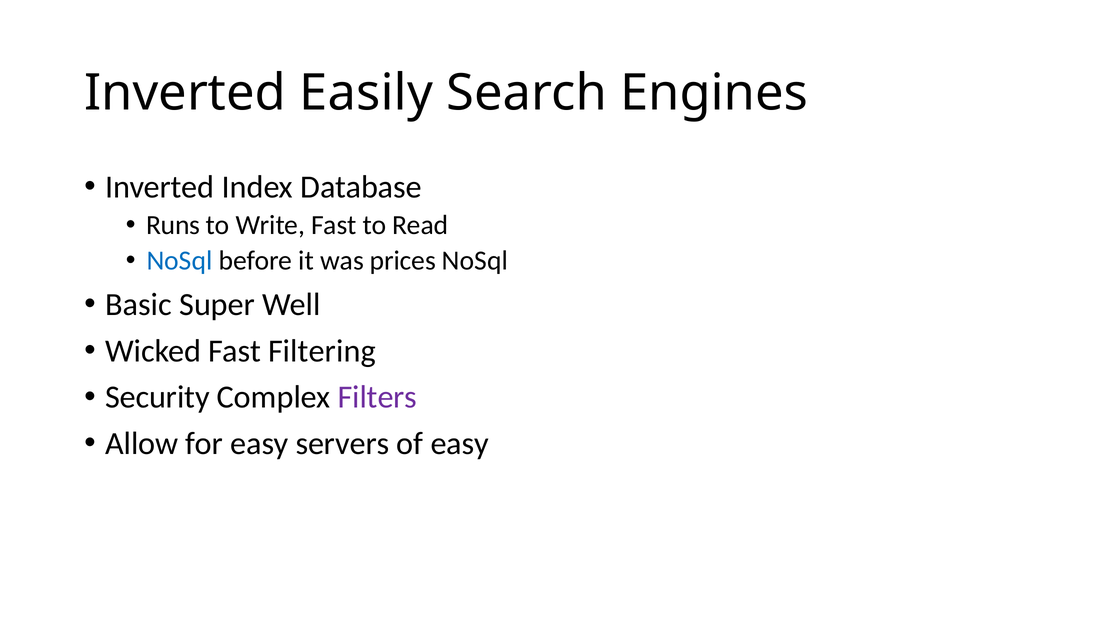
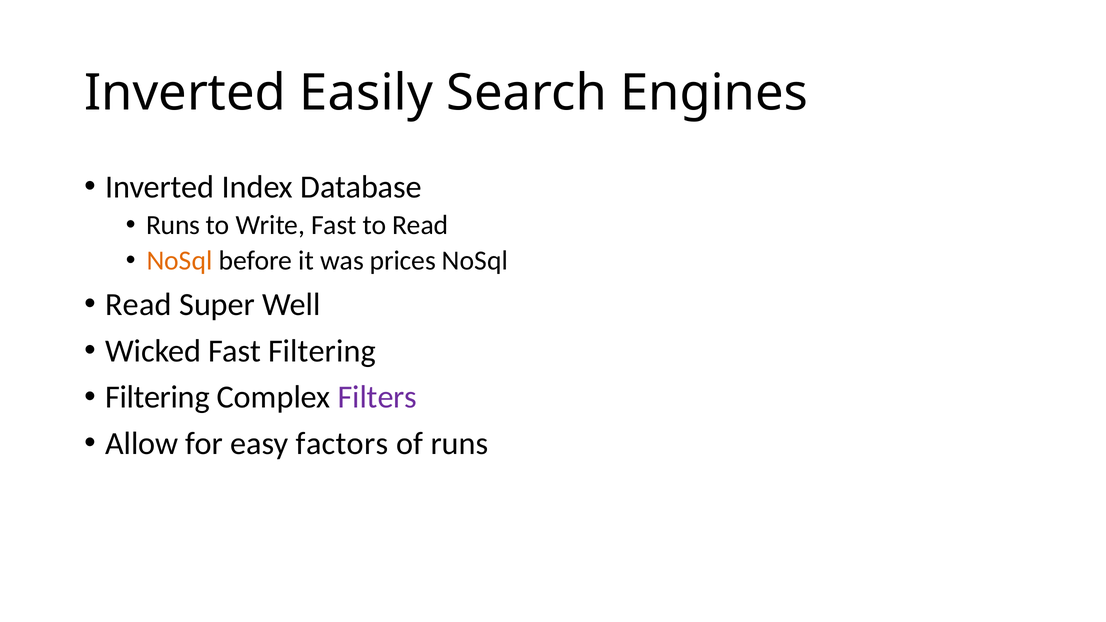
NoSql colour: blue -> orange (180, 261)
Basic: Basic -> Read (138, 305)
Security: Security -> Filtering (157, 397)
servers: servers -> factors (342, 444)
of easy: easy -> runs (459, 444)
